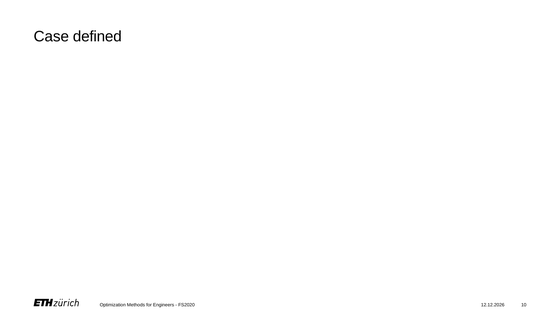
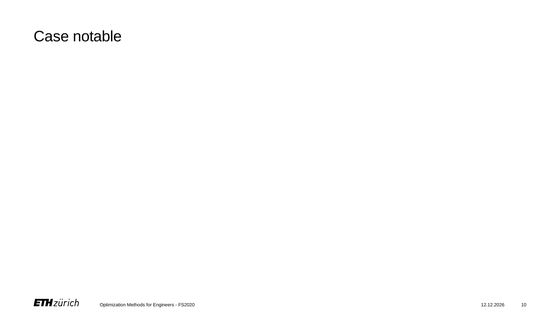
defined: defined -> notable (97, 36)
